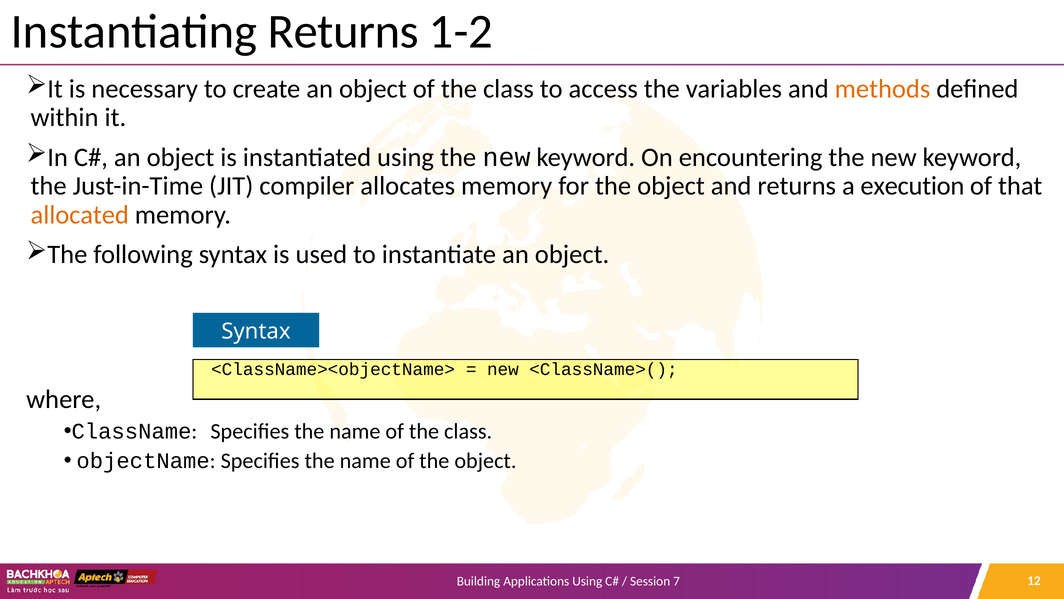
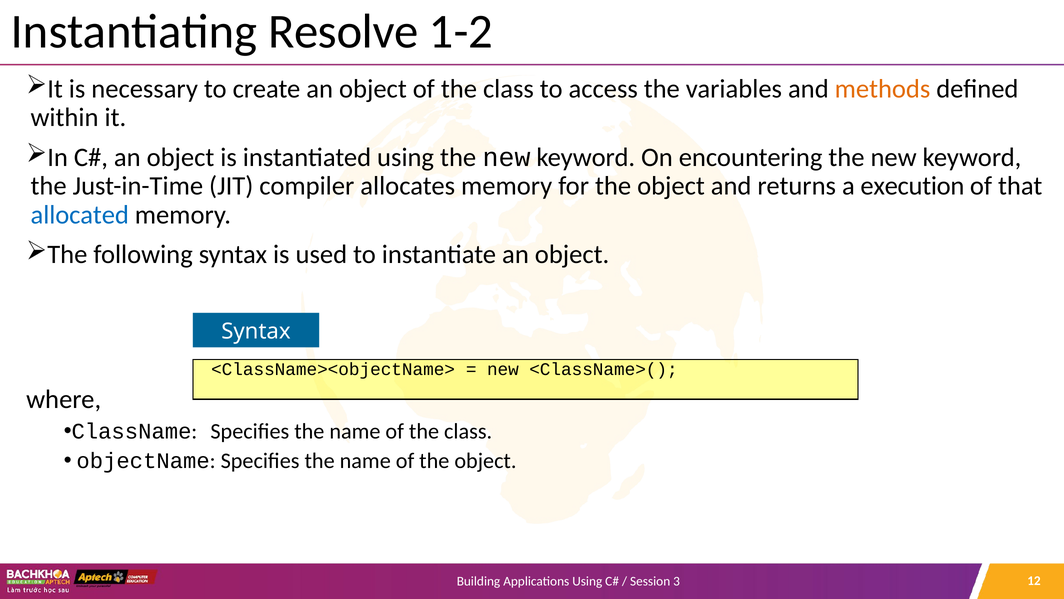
Instantiating Returns: Returns -> Resolve (343, 31)
allocated colour: orange -> blue (80, 215)
7: 7 -> 3 (677, 581)
